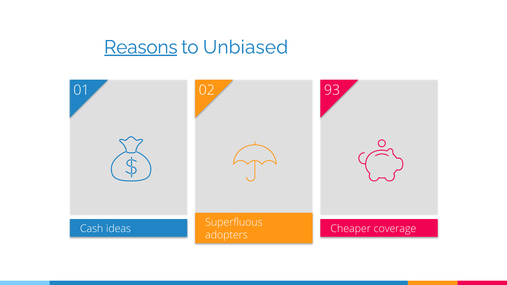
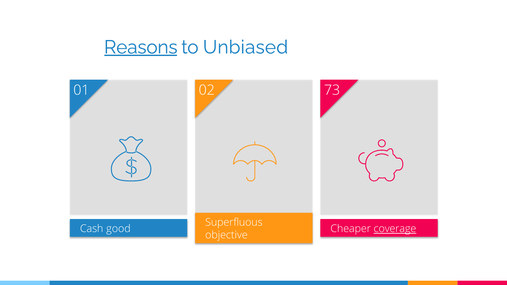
93: 93 -> 73 (332, 90)
ideas: ideas -> good (118, 229)
coverage underline: none -> present (395, 229)
adopters: adopters -> objective (226, 235)
